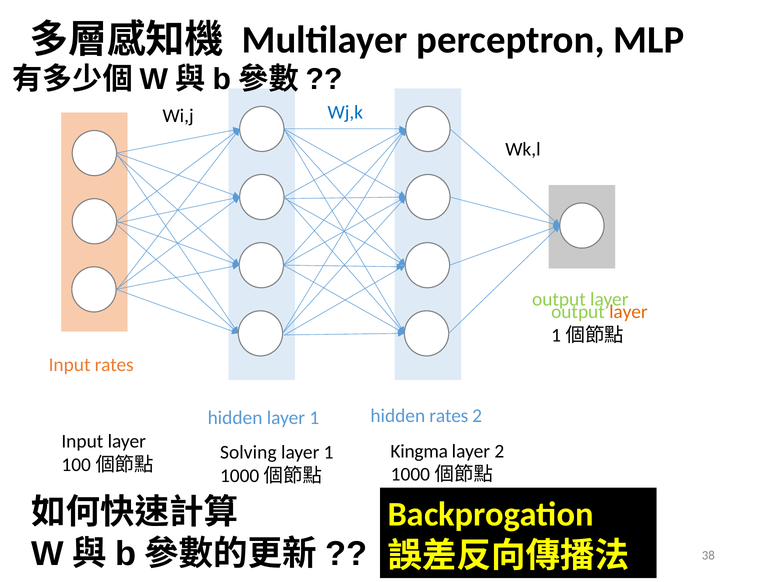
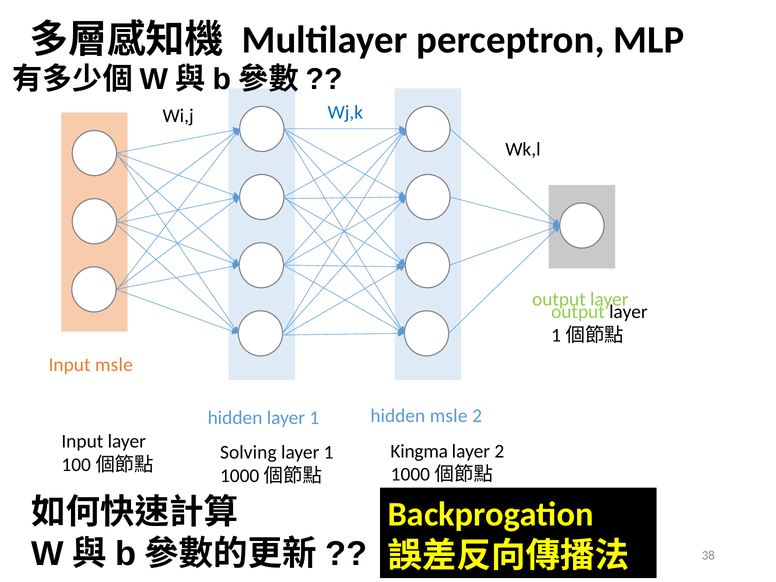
layer colour: orange -> black (628, 312)
Input rates: rates -> msle (114, 365)
hidden rates: rates -> msle (449, 416)
